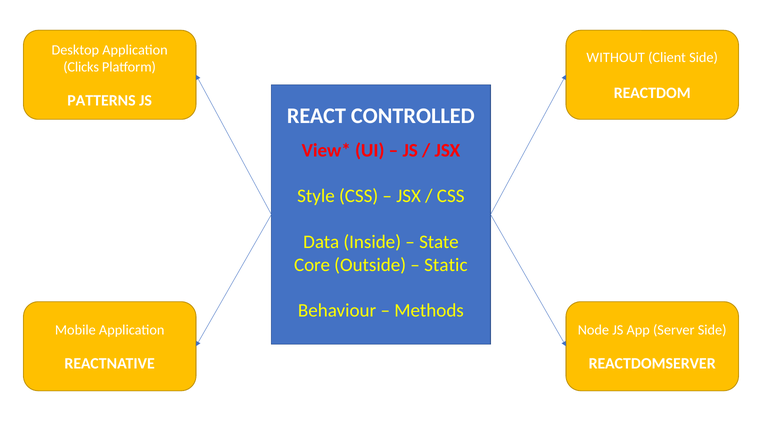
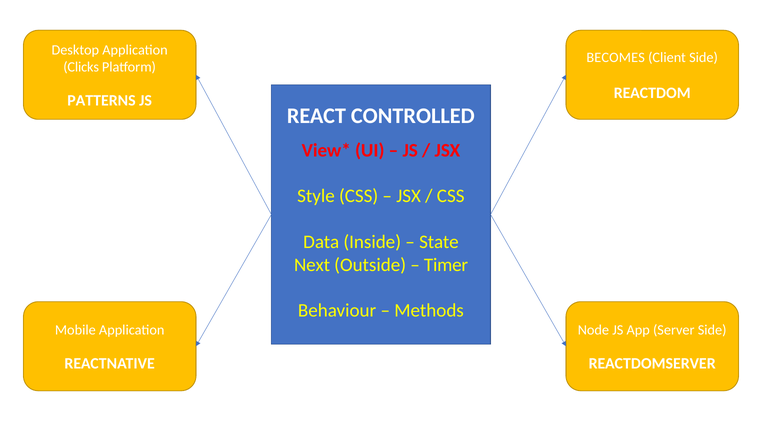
WITHOUT: WITHOUT -> BECOMES (616, 58)
Core: Core -> Next (312, 264)
Static: Static -> Timer (446, 264)
